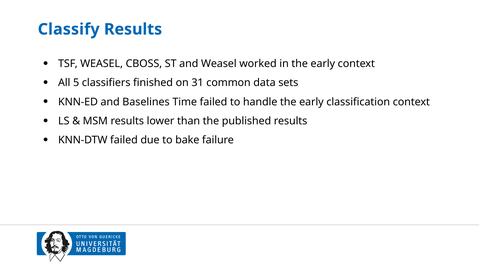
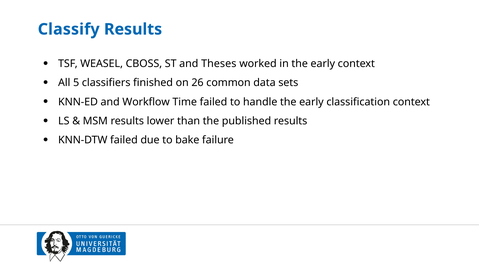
and Weasel: Weasel -> Theses (219, 64)
31: 31 -> 26 (198, 83)
Baselines: Baselines -> Workflow (146, 102)
